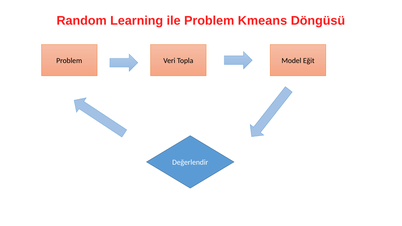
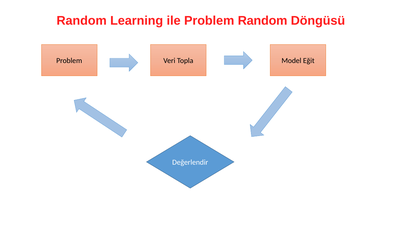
Problem Kmeans: Kmeans -> Random (263, 21)
